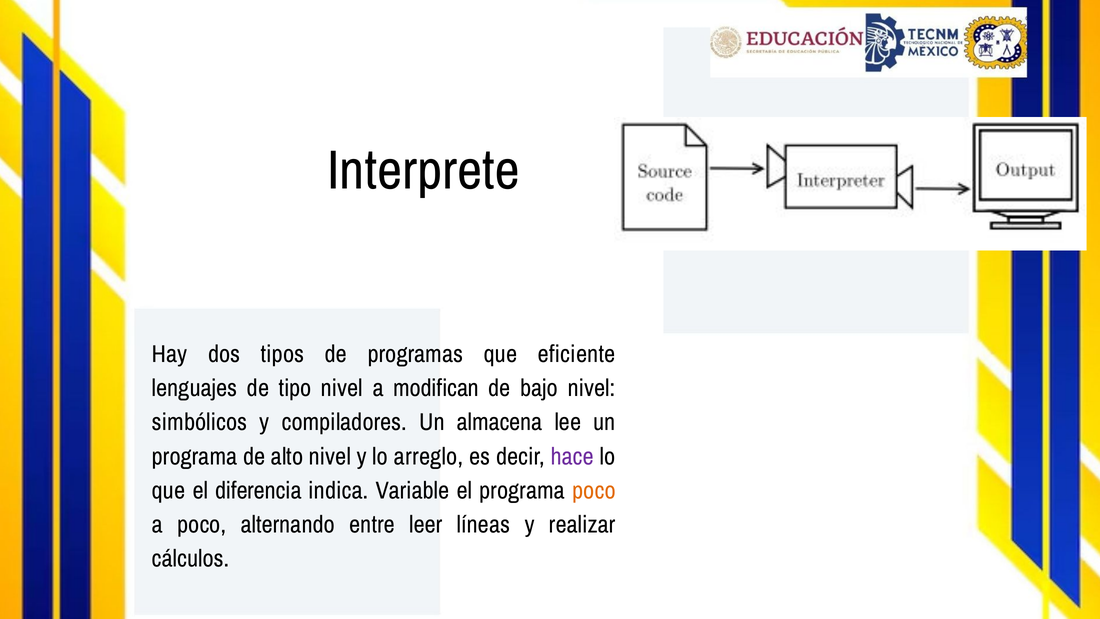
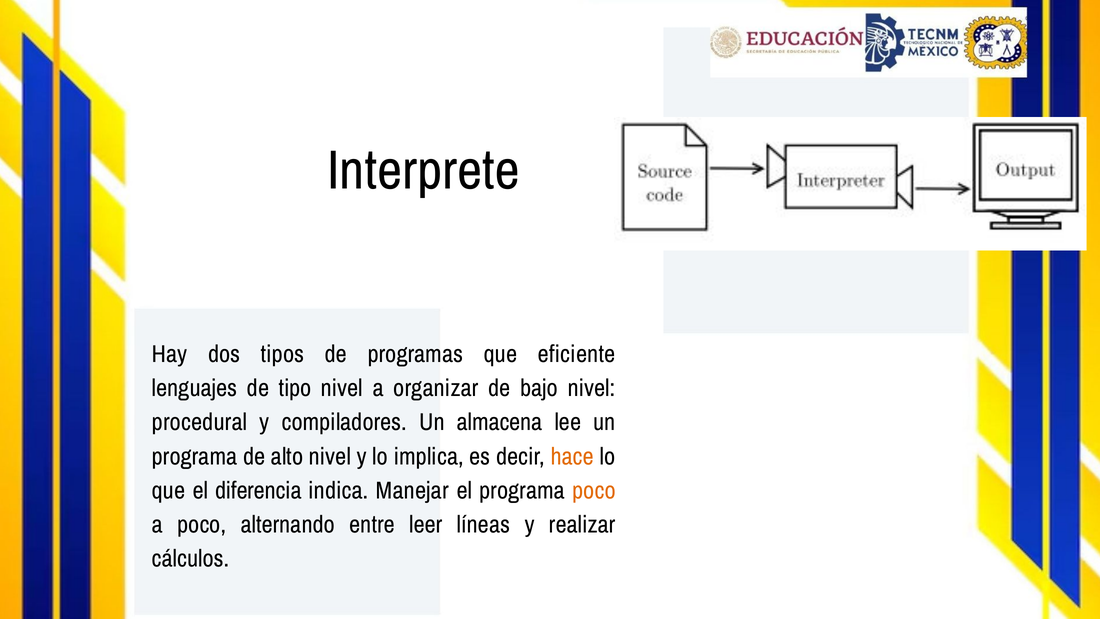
modifican: modifican -> organizar (436, 388)
simbólicos: simbólicos -> procedural (200, 422)
arreglo: arreglo -> implica (429, 456)
hace colour: purple -> orange (572, 456)
Variable: Variable -> Manejar (412, 490)
